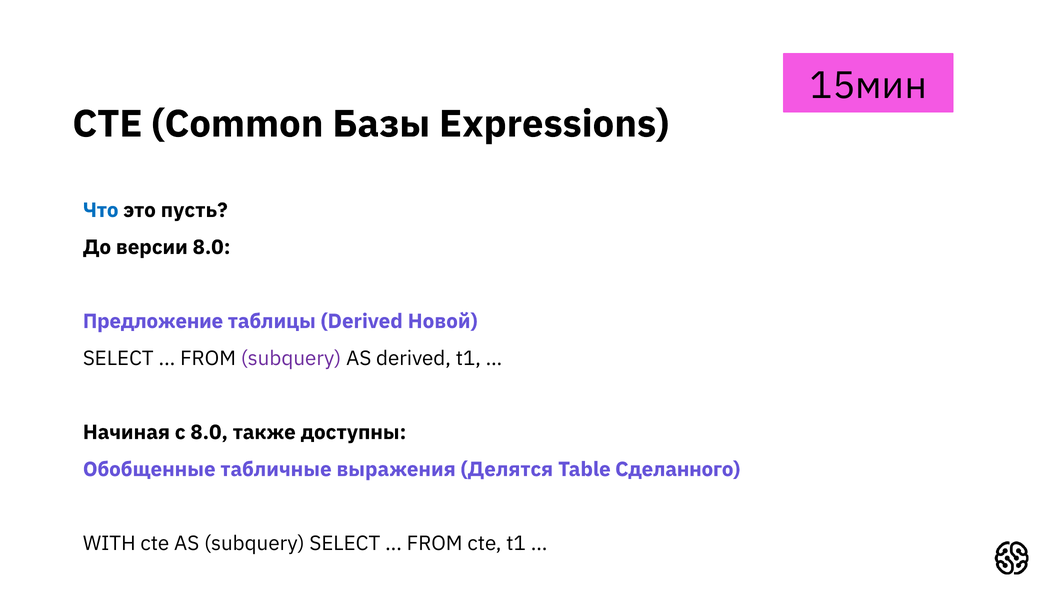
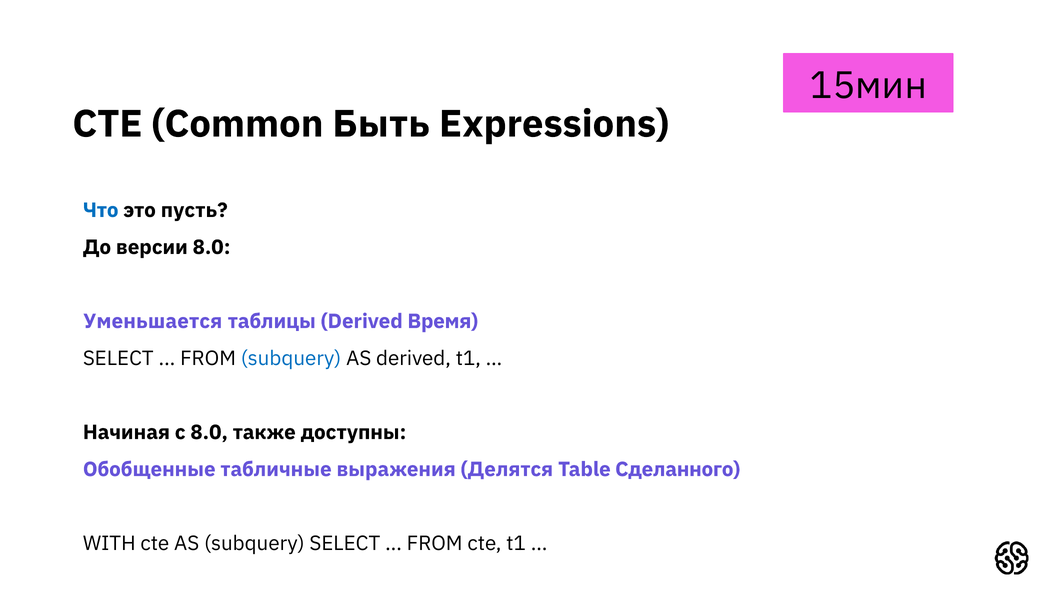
Базы: Базы -> Быть (381, 124)
Предложение: Предложение -> Уменьшается (153, 321)
Новой: Новой -> Время (443, 321)
subquery colour: purple -> blue (291, 358)
